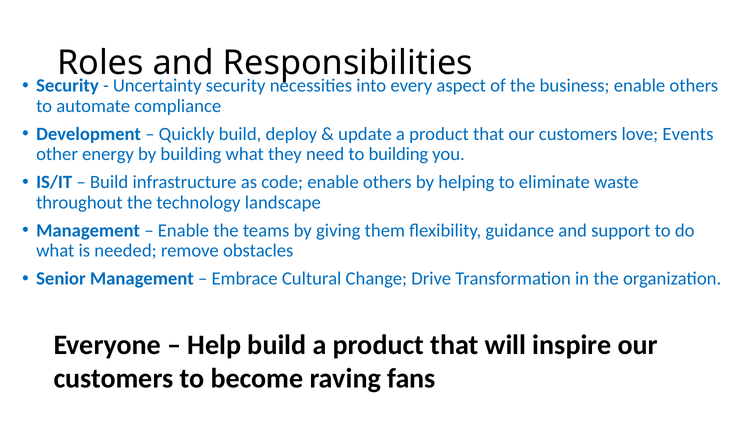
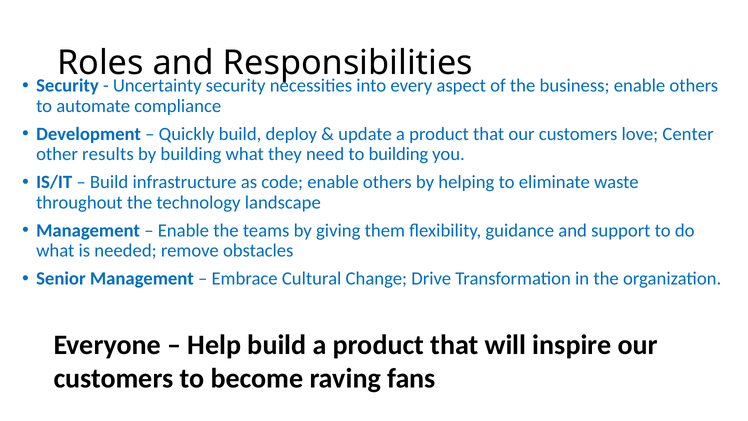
Events: Events -> Center (688, 134)
energy: energy -> results (108, 154)
